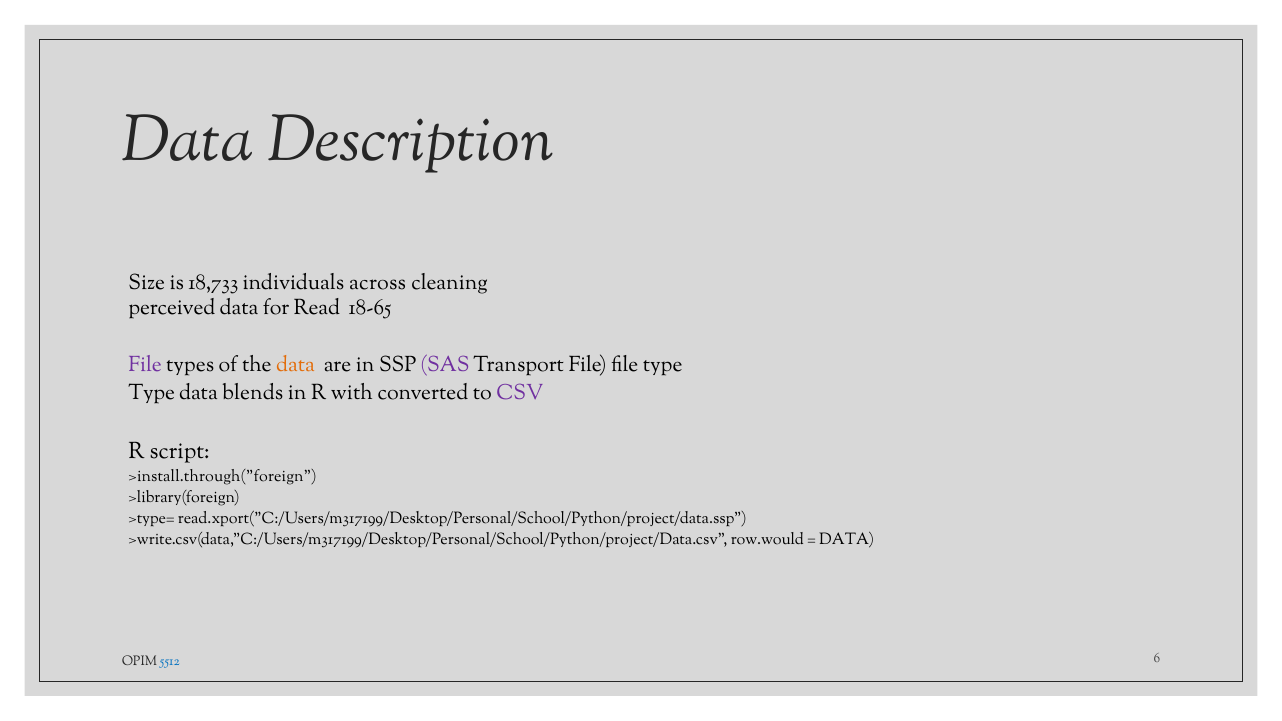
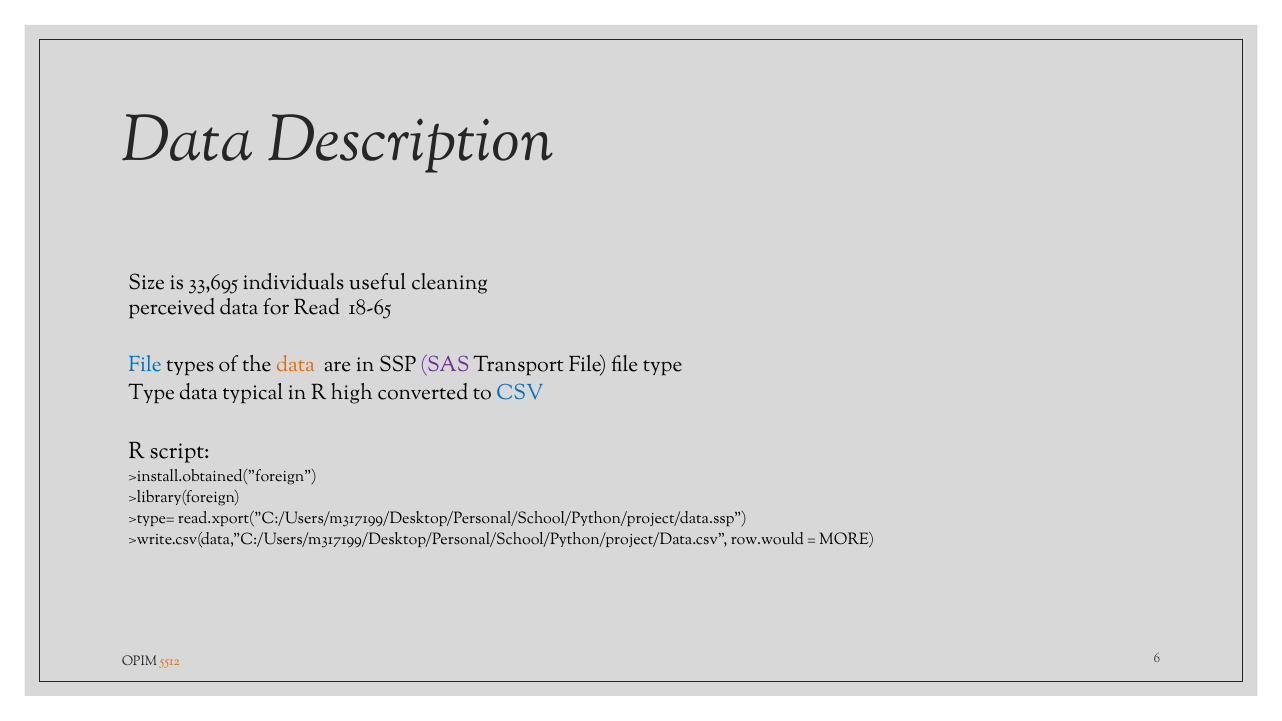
18,733: 18,733 -> 33,695 (213, 282)
across: across -> useful (378, 282)
File colour: purple -> blue (145, 364)
blends: blends -> typical (253, 392)
with: with -> high (352, 392)
CSV colour: purple -> blue (520, 392)
>install.through("foreign: >install.through("foreign -> >install.obtained("foreign (223, 476)
DATA: DATA -> MORE (847, 540)
5512 colour: blue -> orange (170, 661)
